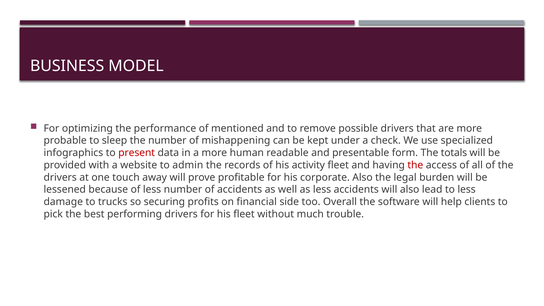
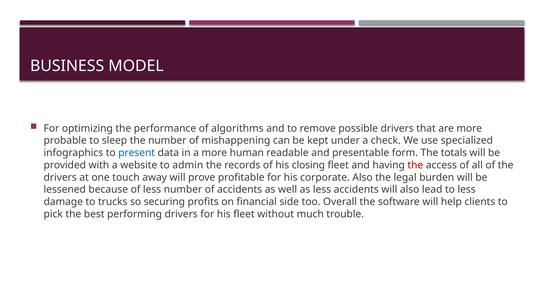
mentioned: mentioned -> algorithms (237, 128)
present colour: red -> blue (137, 153)
activity: activity -> closing (308, 165)
